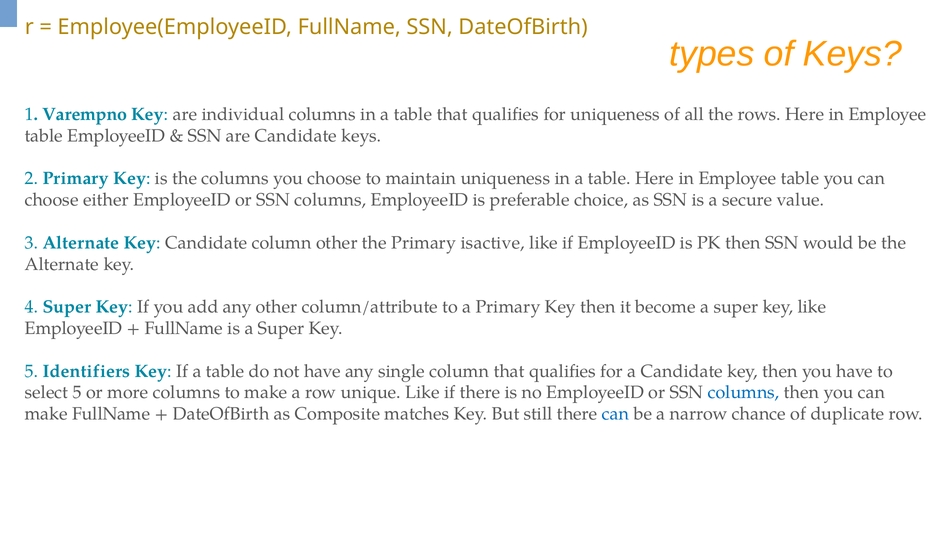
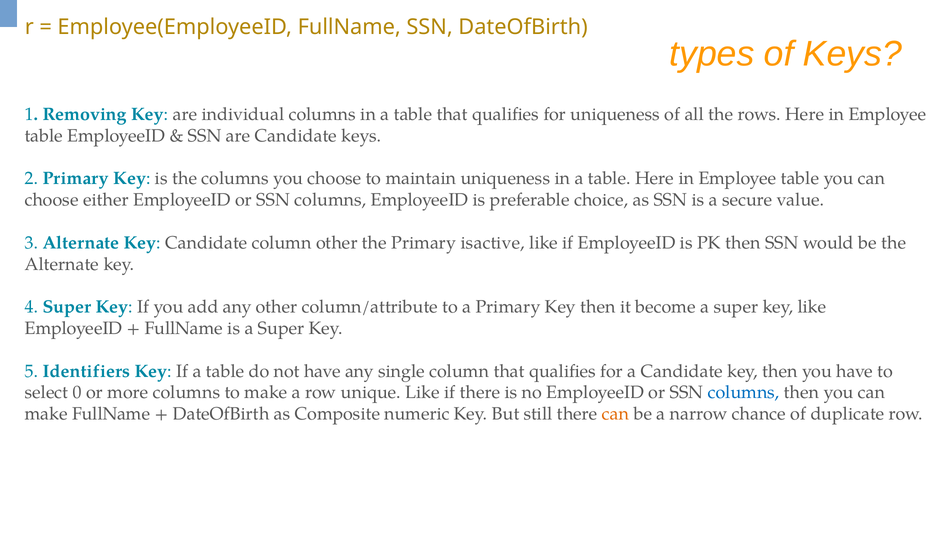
Varempno: Varempno -> Removing (85, 115)
select 5: 5 -> 0 (77, 393)
matches: matches -> numeric (417, 414)
can colour: blue -> orange (616, 414)
